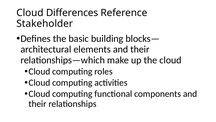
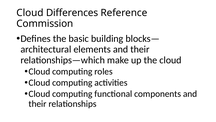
Stakeholder: Stakeholder -> Commission (45, 23)
